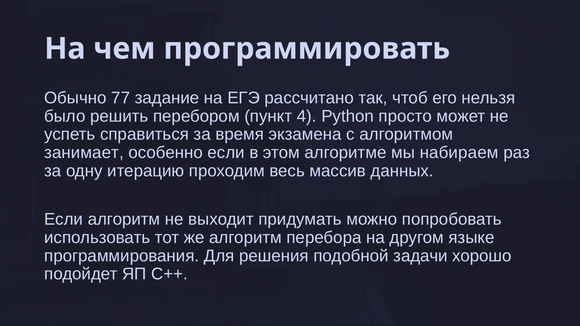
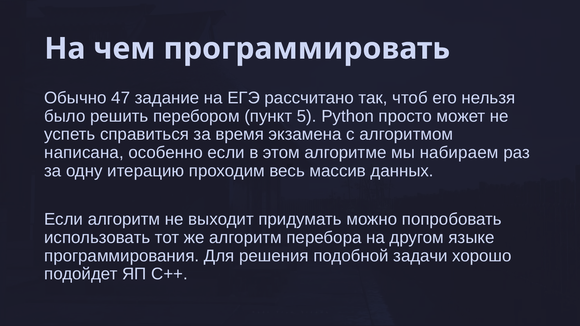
77: 77 -> 47 (121, 98)
4: 4 -> 5 (307, 116)
занимает: занимает -> написана (84, 153)
